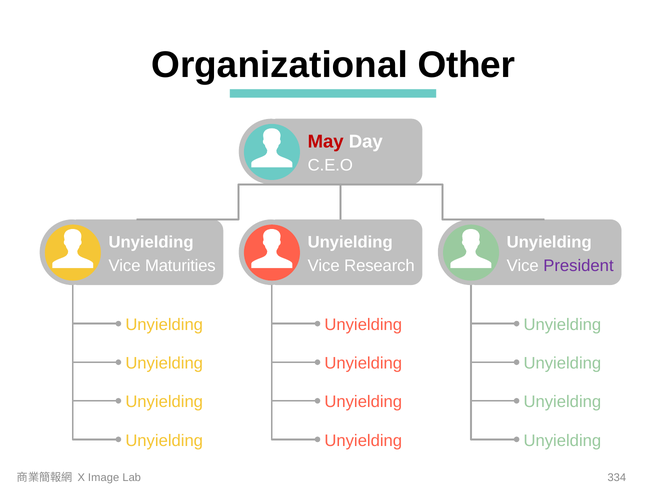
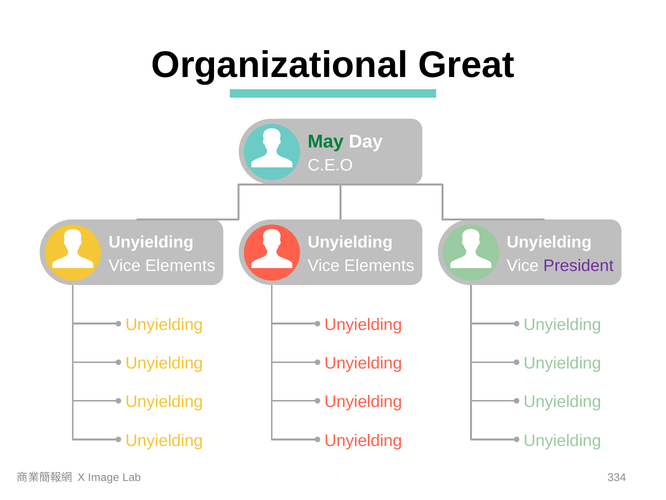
Other: Other -> Great (466, 65)
May colour: red -> green (326, 141)
Maturities: Maturities -> Elements (180, 266)
Research: Research -> Elements (379, 266)
